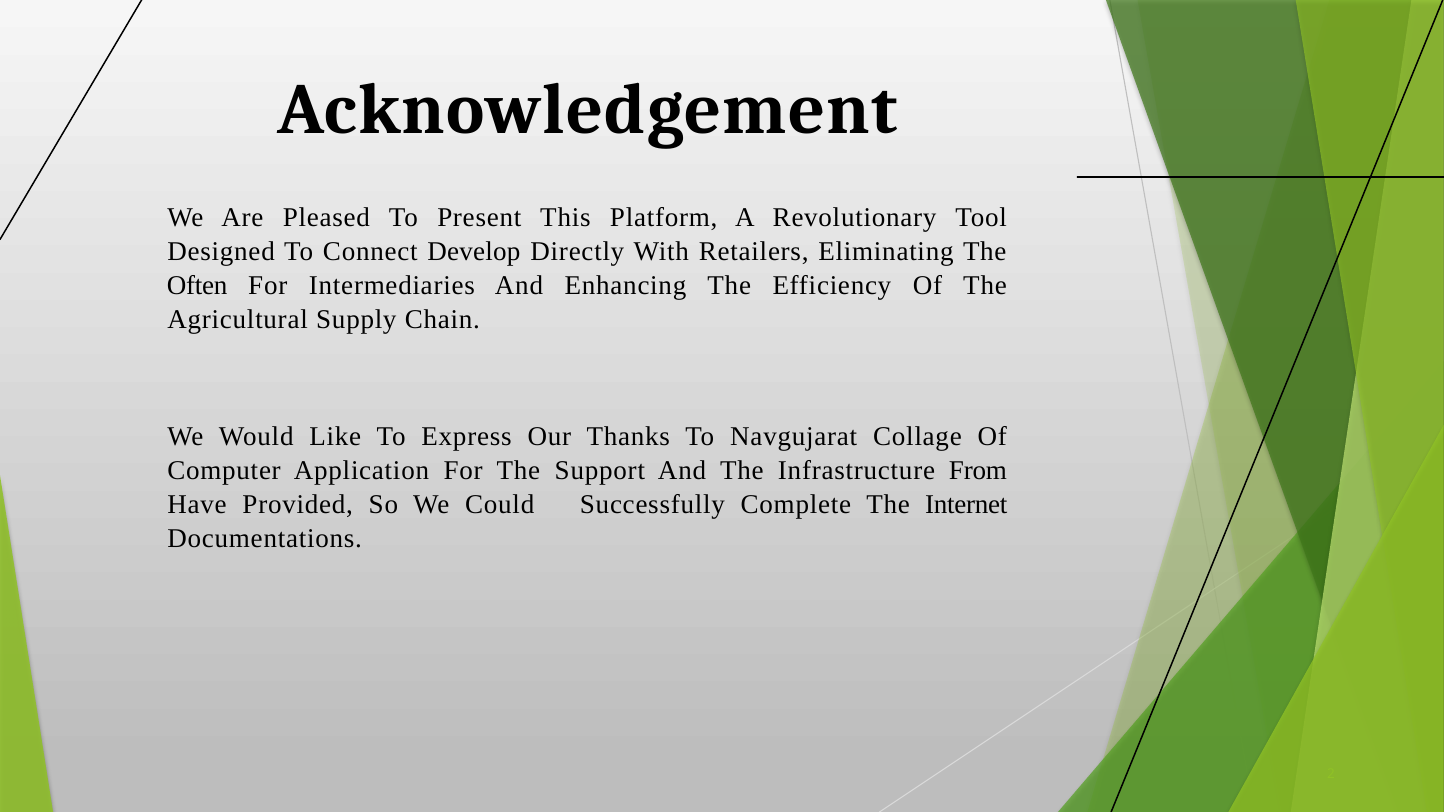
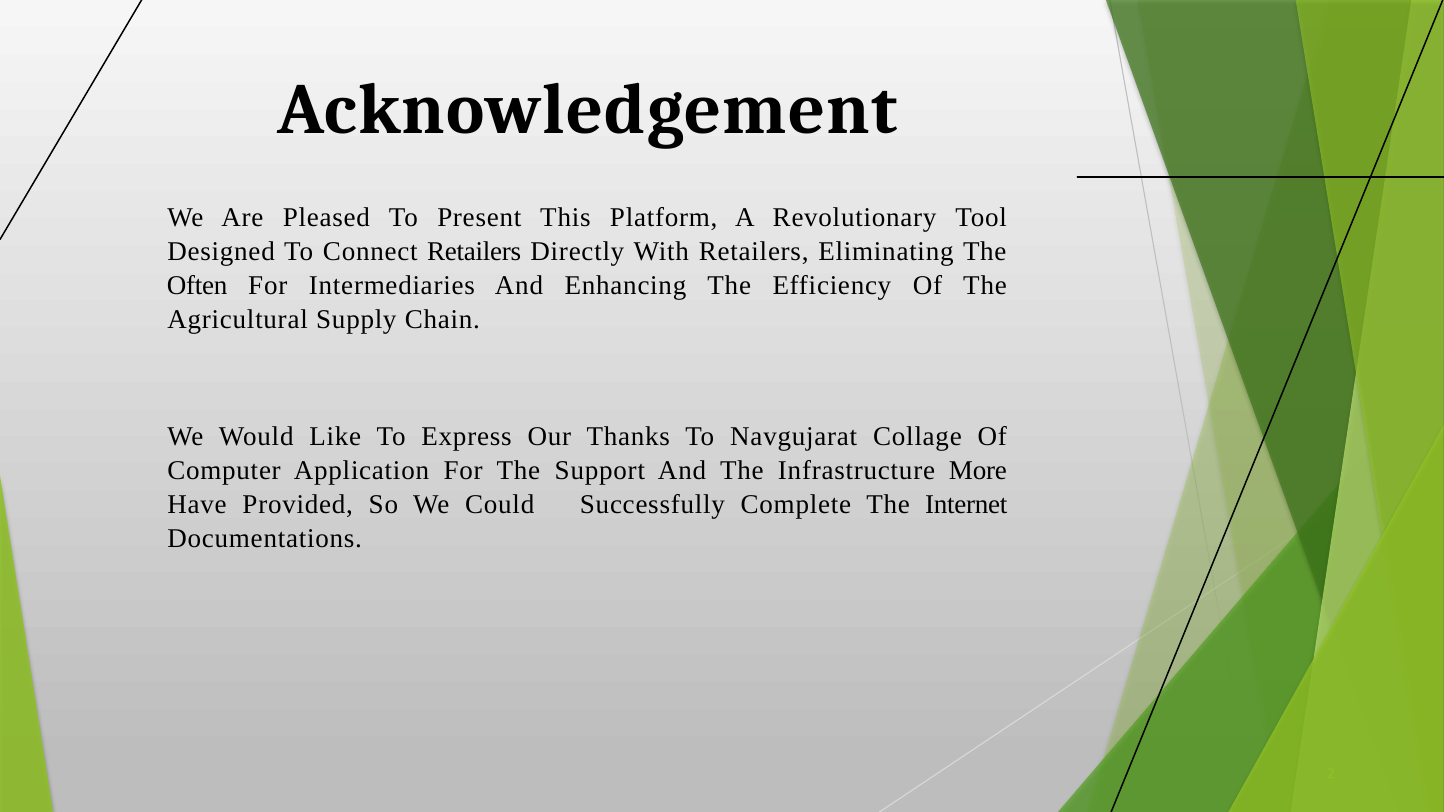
Connect Develop: Develop -> Retailers (474, 252)
From: From -> More (978, 470)
